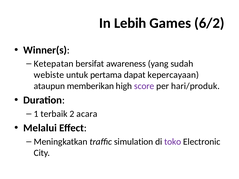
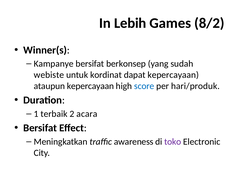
6/2: 6/2 -> 8/2 (209, 23)
Ketepatan: Ketepatan -> Kampanye (54, 64)
awareness: awareness -> berkonsep (126, 64)
pertama: pertama -> kordinat (106, 75)
ataupun memberikan: memberikan -> kepercayaan (90, 86)
score colour: purple -> blue (144, 86)
Melalui: Melalui -> Bersifat (40, 128)
simulation: simulation -> awareness (134, 142)
